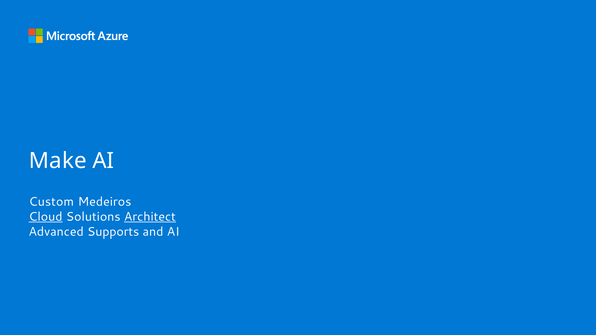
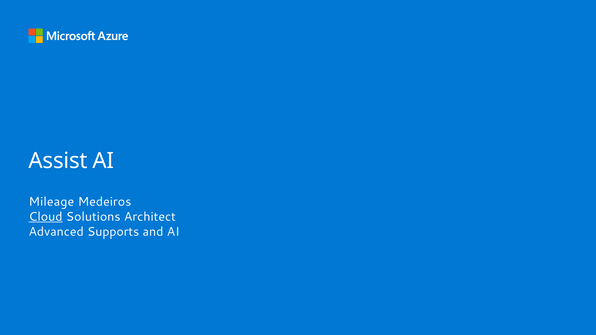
Make: Make -> Assist (58, 161)
Custom: Custom -> Mileage (51, 202)
Architect underline: present -> none (150, 217)
